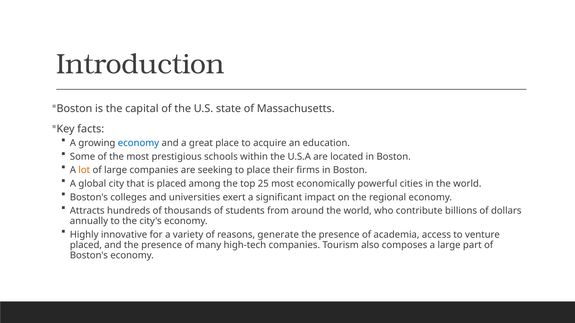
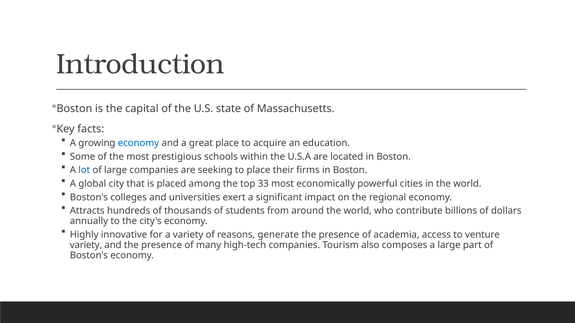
lot colour: orange -> blue (84, 170)
25: 25 -> 33 (263, 184)
placed: placed -> variety (86, 245)
